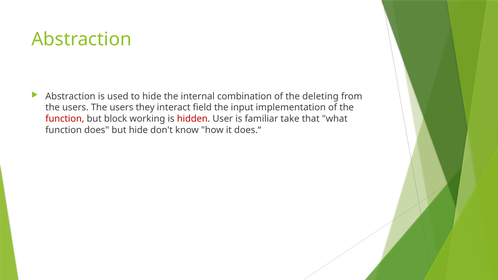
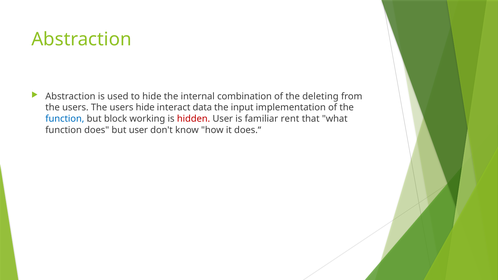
users they: they -> hide (145, 108)
field: field -> data (202, 108)
function colour: red -> blue (65, 119)
take: take -> rent (290, 119)
but hide: hide -> user (138, 130)
